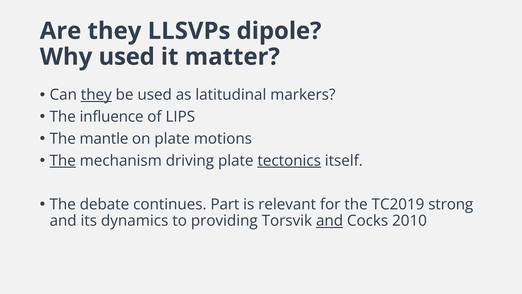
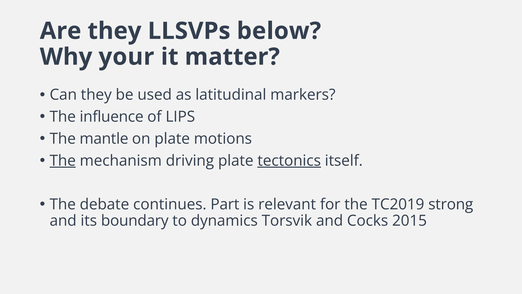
dipole: dipole -> below (279, 31)
Why used: used -> your (126, 57)
they underline: present -> none (96, 95)
dynamics: dynamics -> boundary (135, 221)
providing: providing -> dynamics (224, 221)
and underline: present -> none (330, 221)
2010: 2010 -> 2015 (410, 221)
